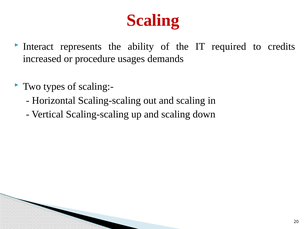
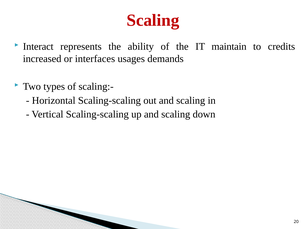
required: required -> maintain (229, 47)
procedure: procedure -> interfaces (95, 59)
